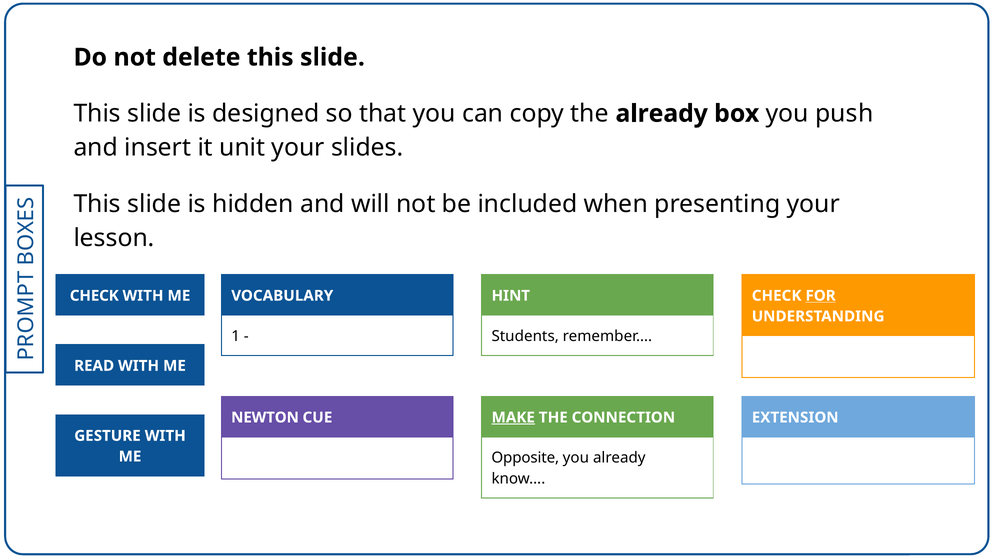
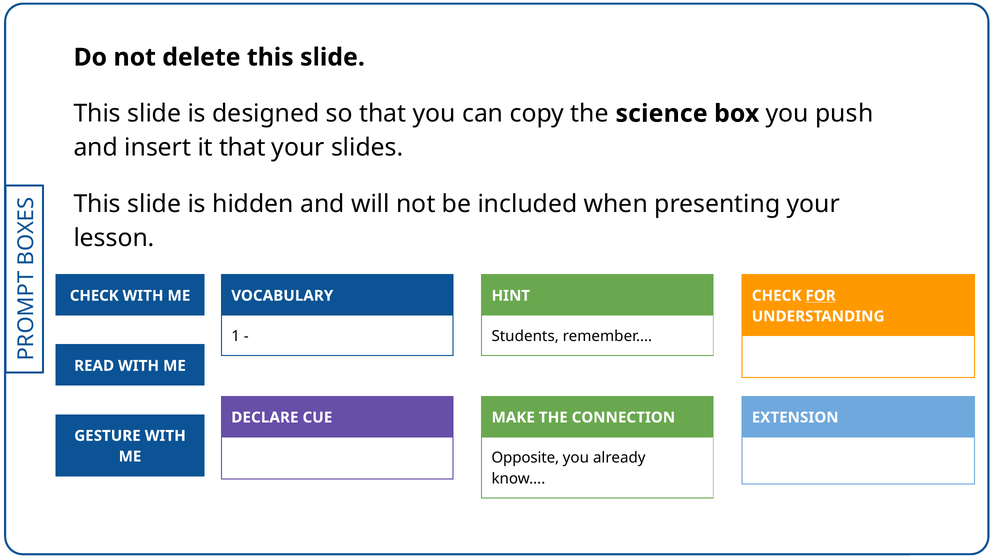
the already: already -> science (662, 114)
it unit: unit -> that (242, 148)
NEWTON: NEWTON -> DECLARE (265, 417)
MAKE underline: present -> none (513, 417)
